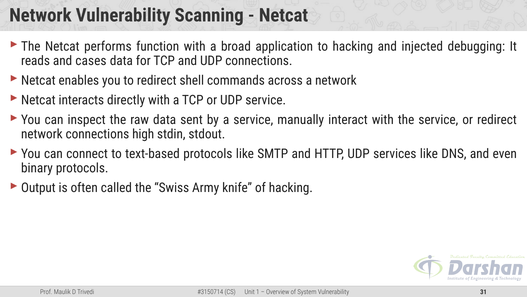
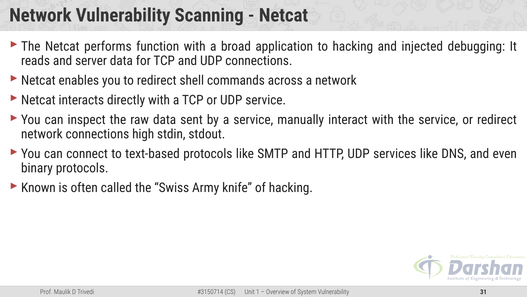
cases: cases -> server (91, 61)
Output: Output -> Known (38, 188)
